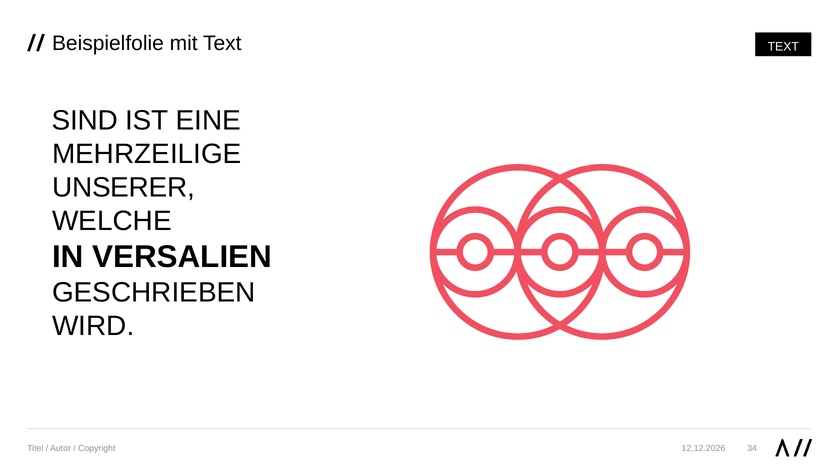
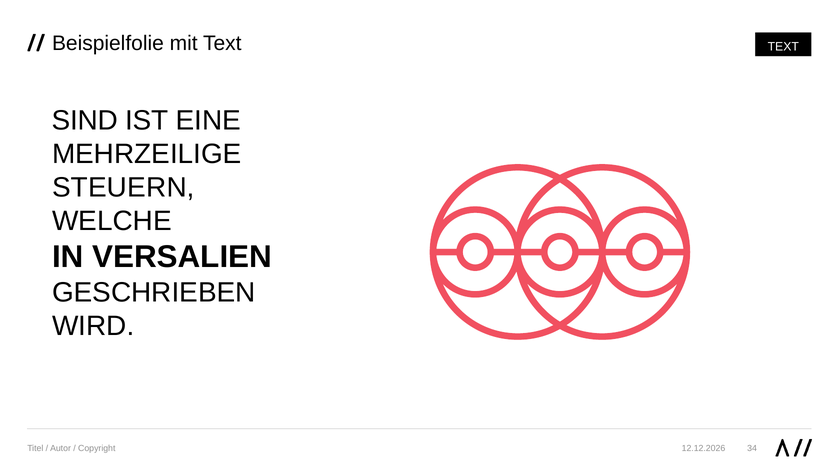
UNSERER: UNSERER -> STEUERN (123, 187)
